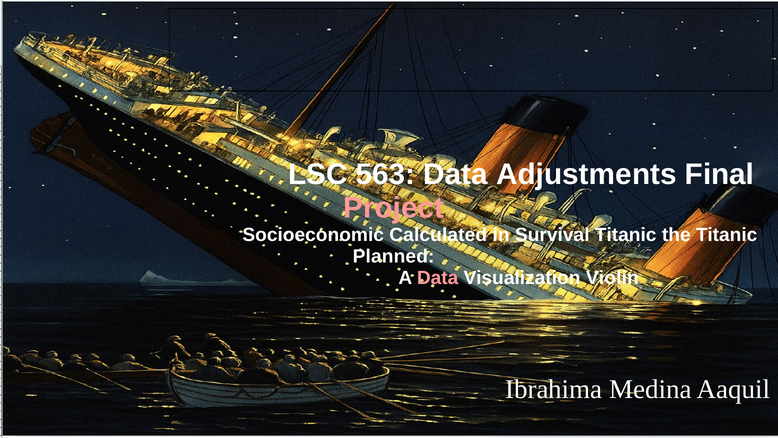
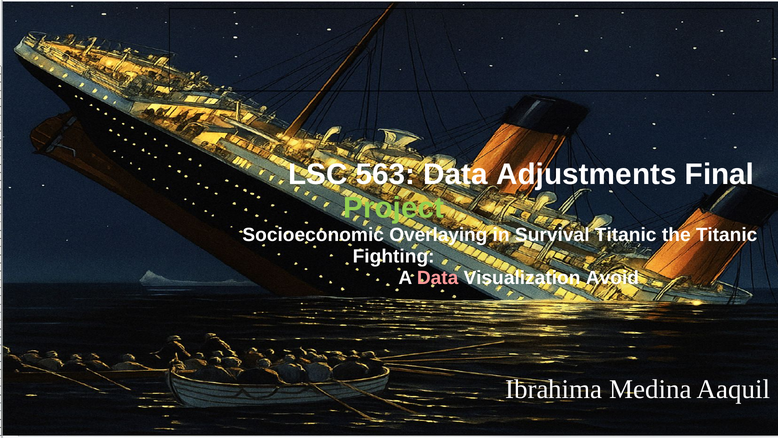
Project colour: pink -> light green (394, 208)
Calculated: Calculated -> Overlaying (438, 235)
Planned: Planned -> Fighting (394, 256)
Violin: Violin -> Avoid (612, 278)
